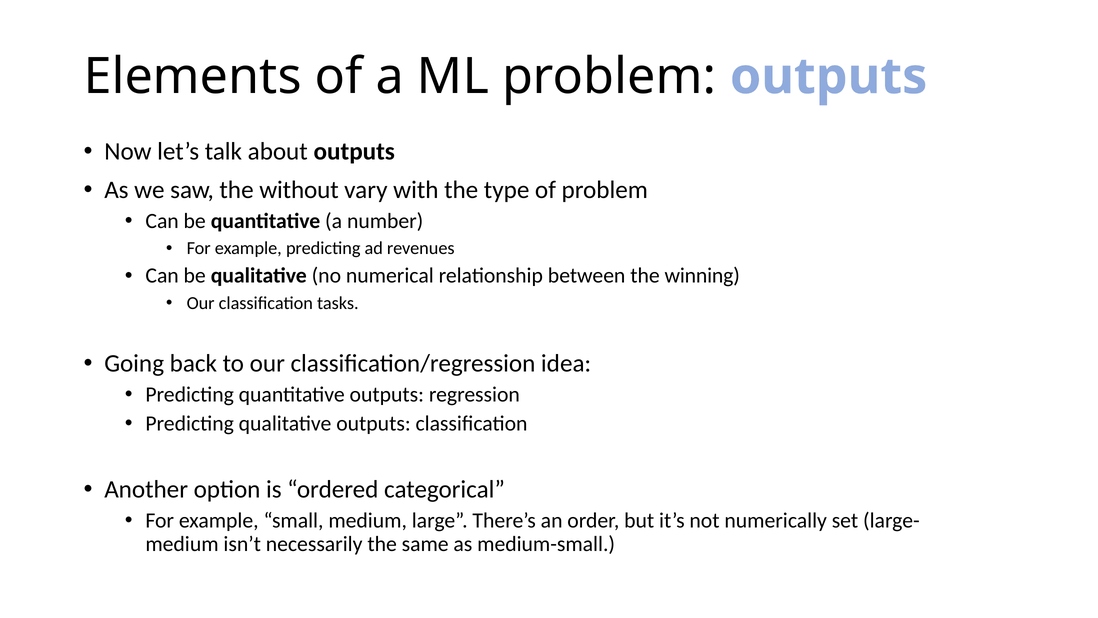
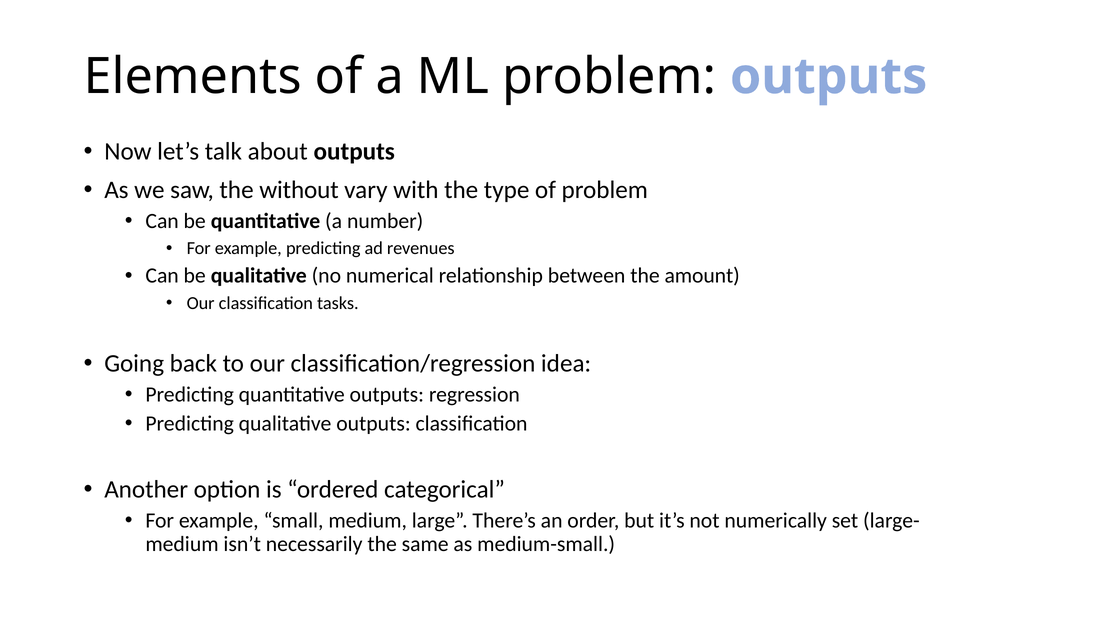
winning: winning -> amount (702, 276)
